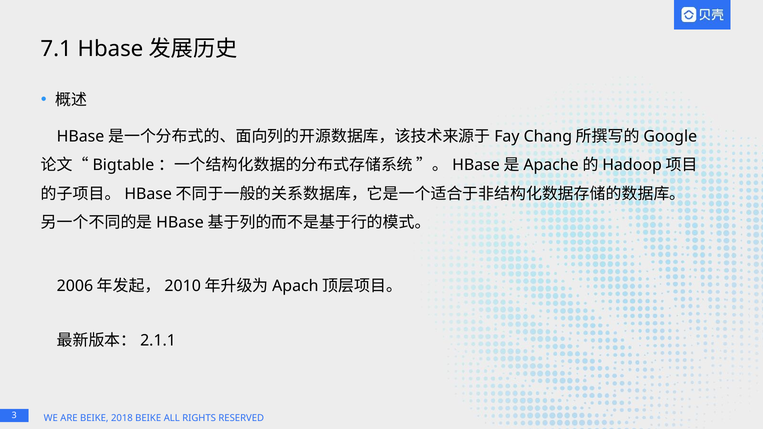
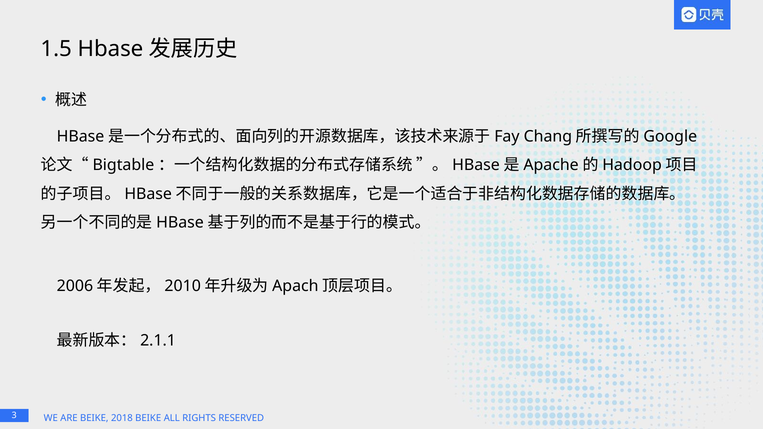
7.1: 7.1 -> 1.5 (56, 49)
